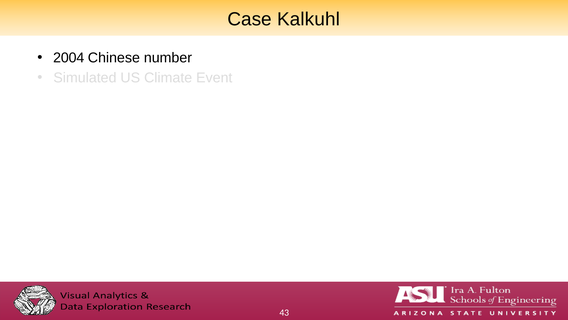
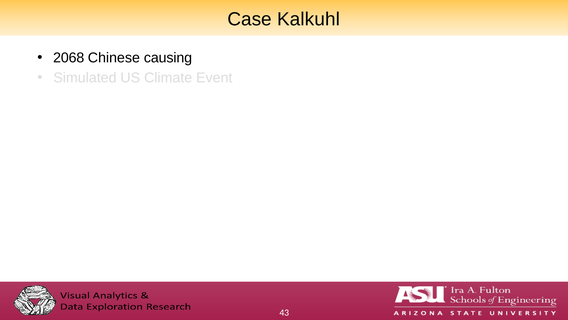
2004: 2004 -> 2068 (69, 58)
number: number -> causing (168, 58)
